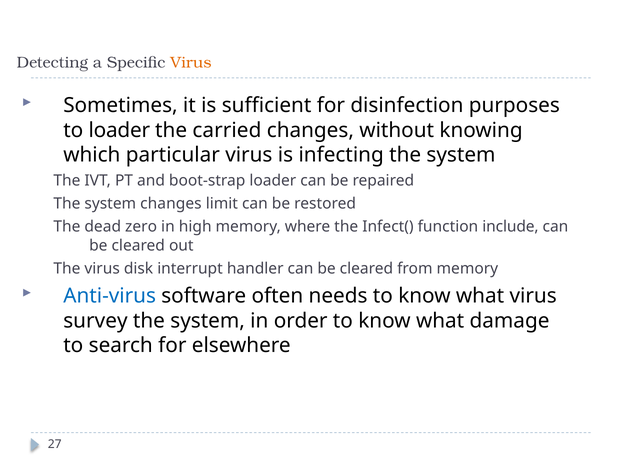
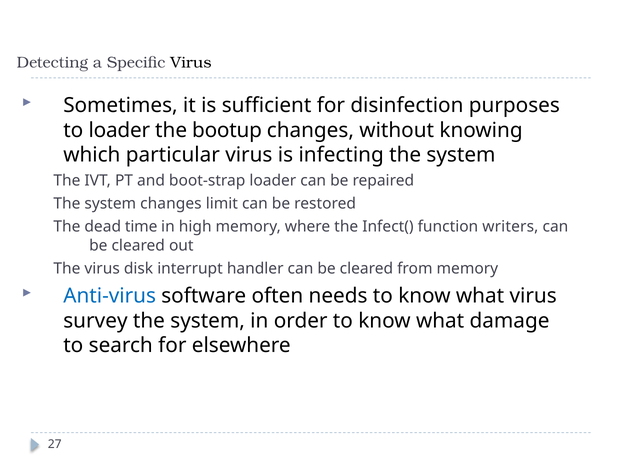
Virus colour: orange -> black (191, 63)
carried: carried -> bootup (227, 130)
zero: zero -> time (141, 227)
include: include -> writers (510, 227)
